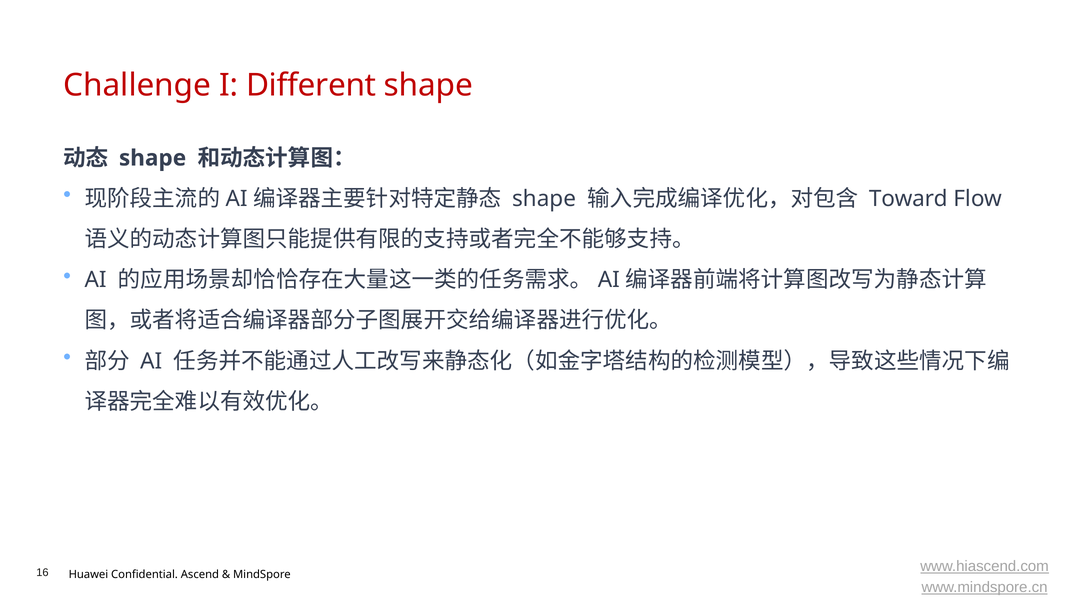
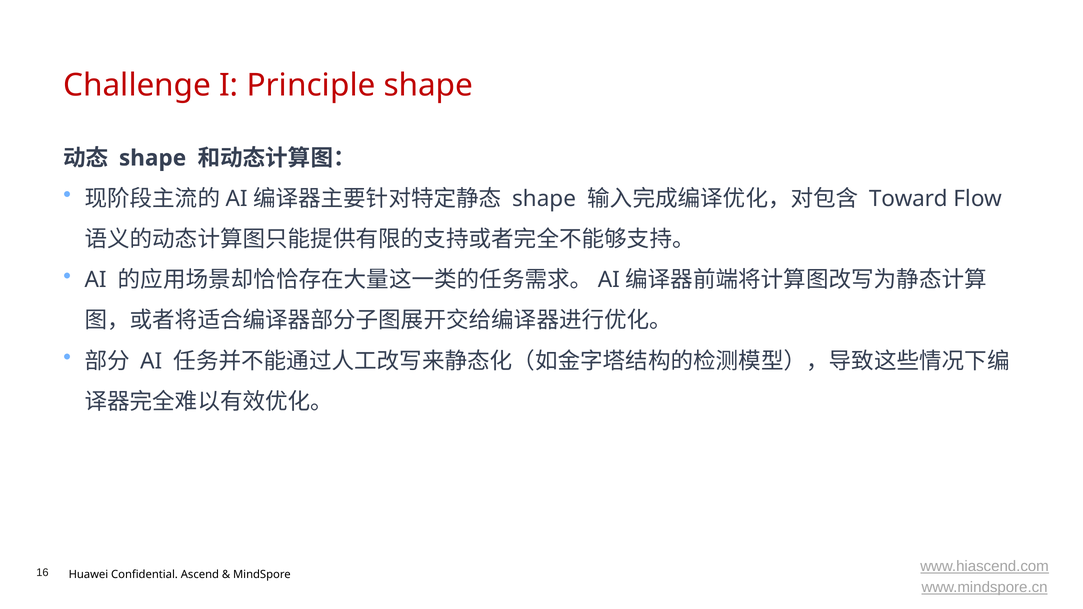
Different: Different -> Principle (311, 86)
